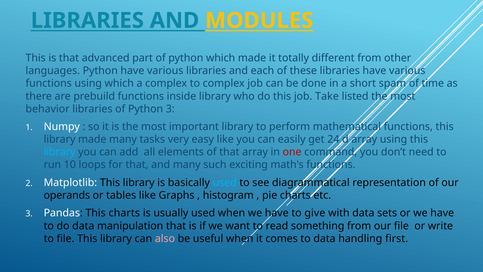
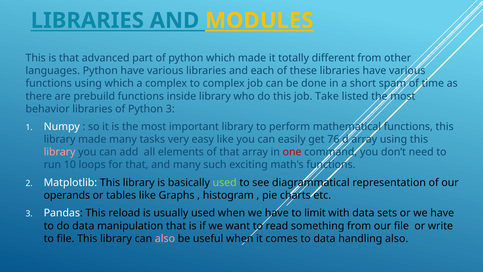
24: 24 -> 76 (333, 139)
library colour: light blue -> pink (60, 152)
used colour: light blue -> light green (225, 182)
This charts: charts -> reload (124, 213)
give: give -> limit (315, 213)
handling first: first -> also (397, 238)
